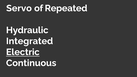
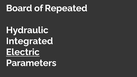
Servo: Servo -> Board (19, 8)
Continuous: Continuous -> Parameters (31, 63)
